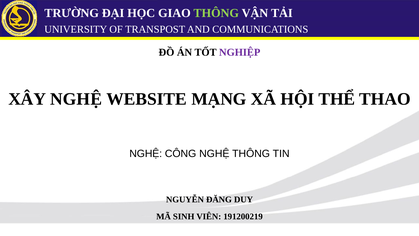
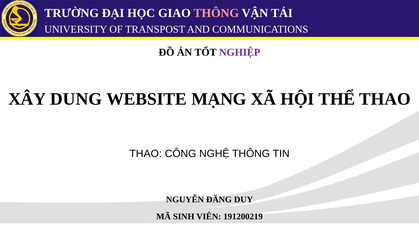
THÔNG colour: light green -> pink (216, 13)
XÂY NGHỆ: NGHỆ -> DUNG (76, 99)
NGHỆ: NGHỆ -> THAO (146, 153)
